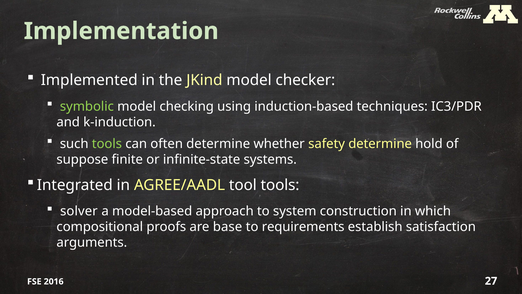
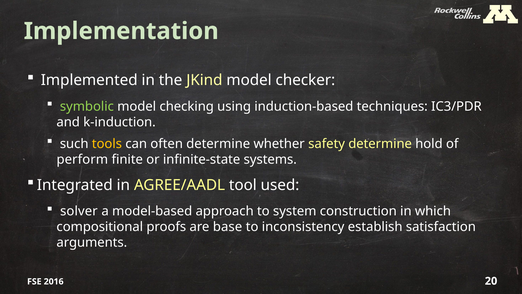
tools colour: light green -> yellow (107, 144)
suppose: suppose -> perform (82, 159)
tool tools: tools -> used (280, 185)
requirements: requirements -> inconsistency (303, 227)
27: 27 -> 20 (491, 281)
